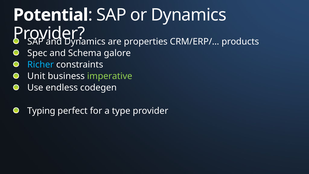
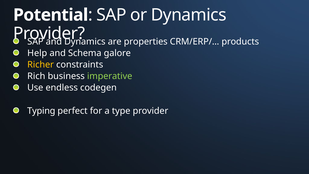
Spec: Spec -> Help (37, 53)
Richer colour: light blue -> yellow (41, 65)
Unit: Unit -> Rich (36, 76)
